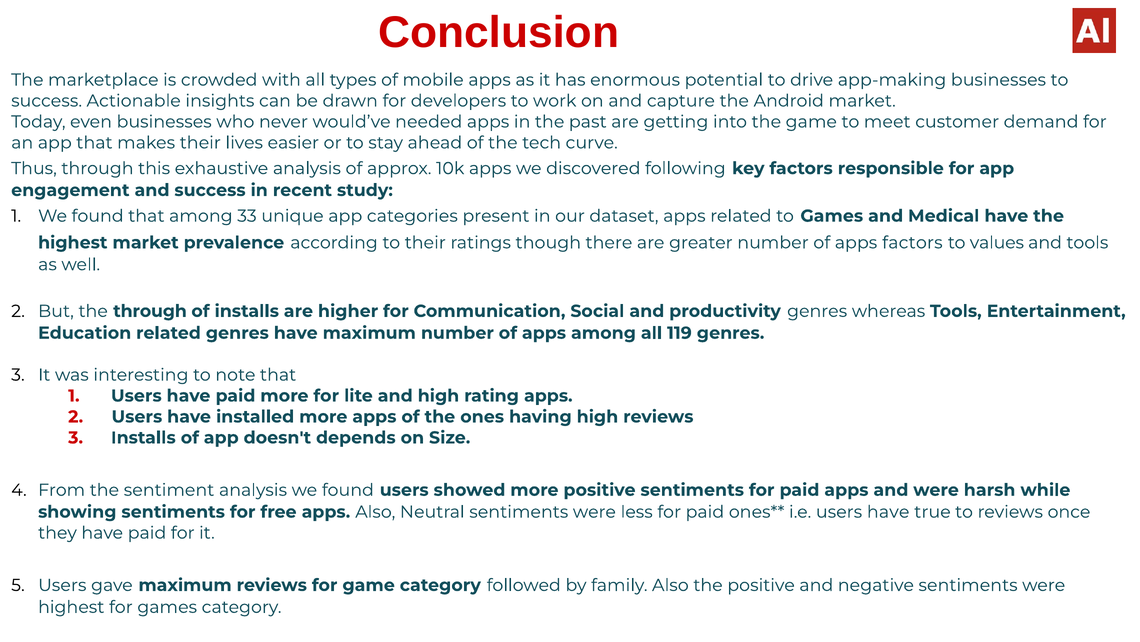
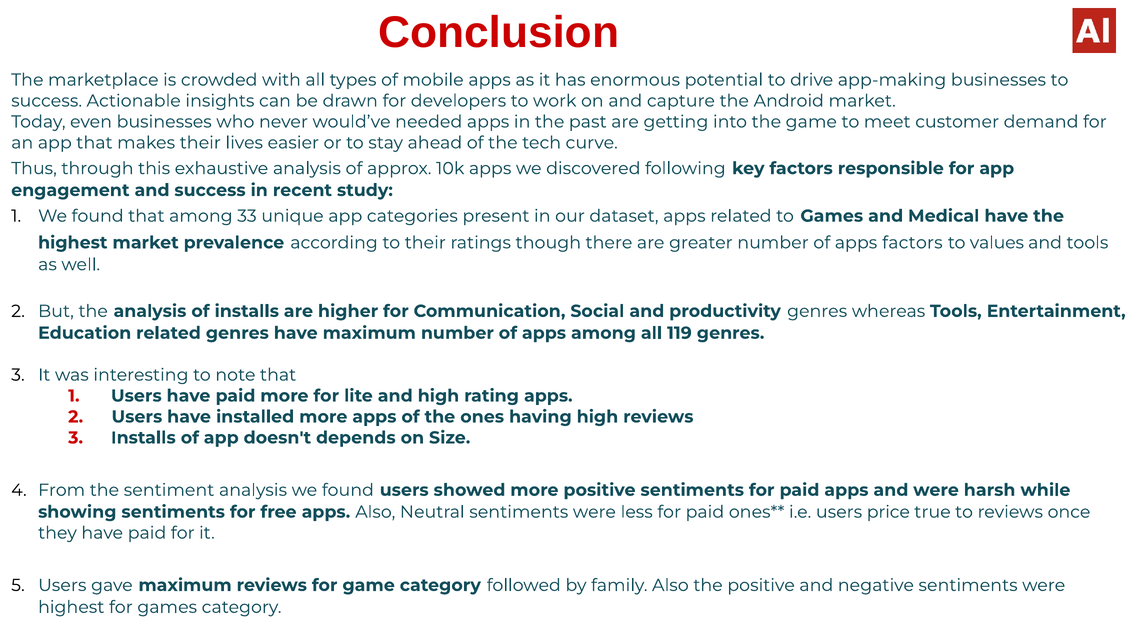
the through: through -> analysis (150, 311)
i.e users have: have -> price (888, 511)
